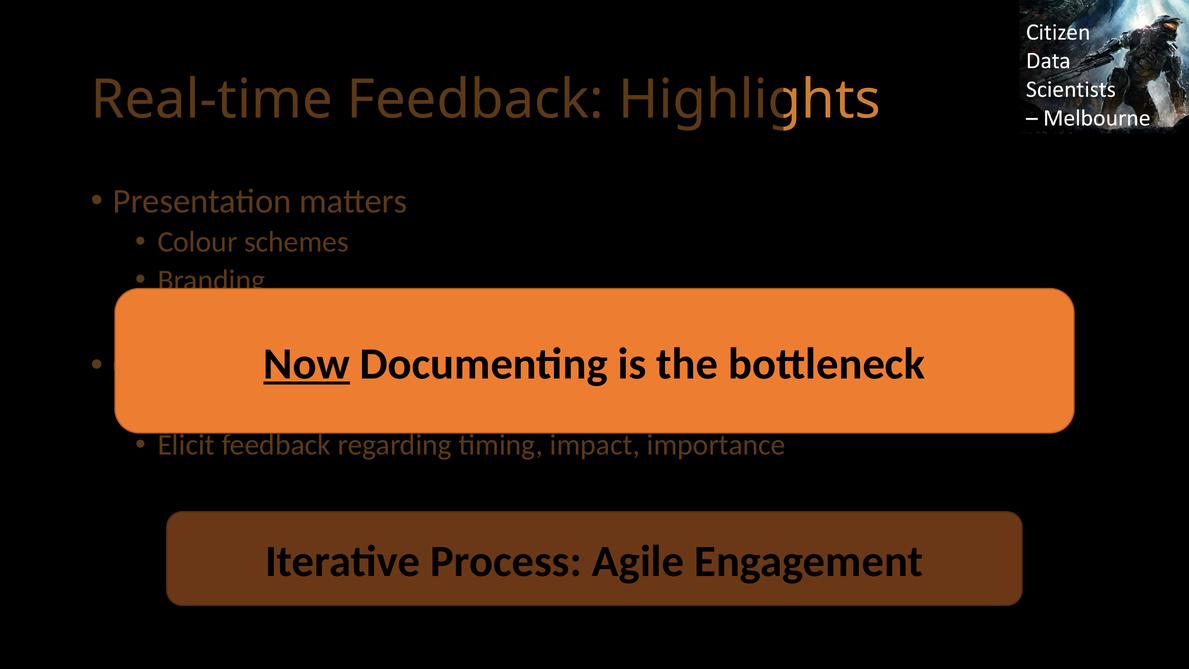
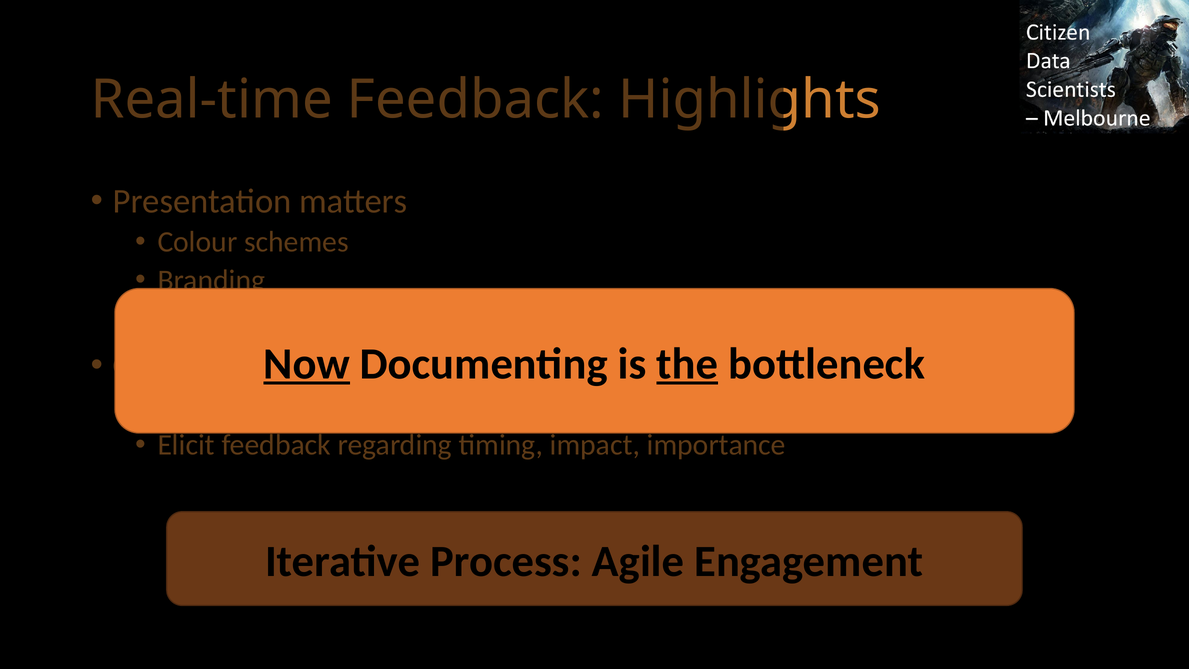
the underline: none -> present (687, 364)
